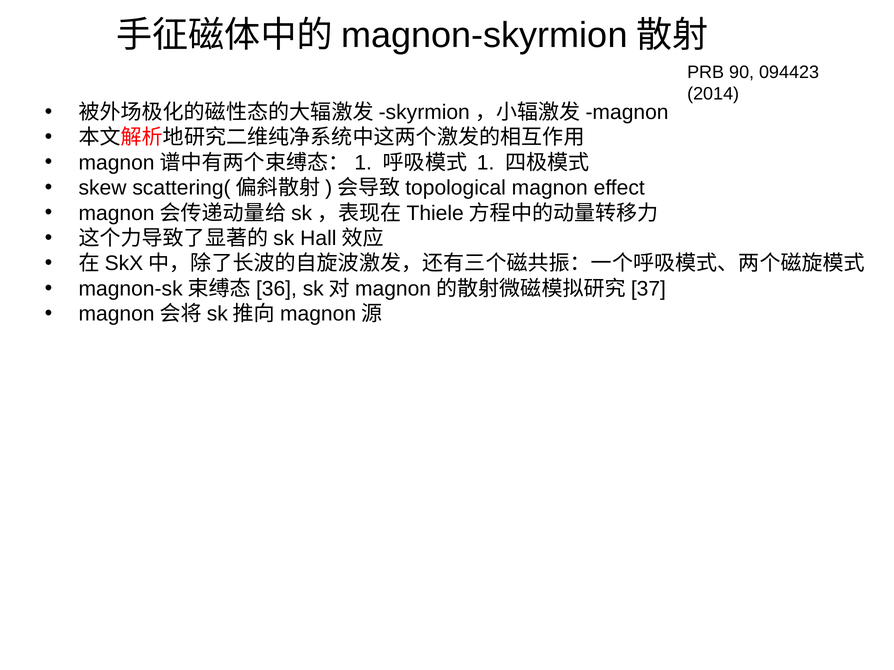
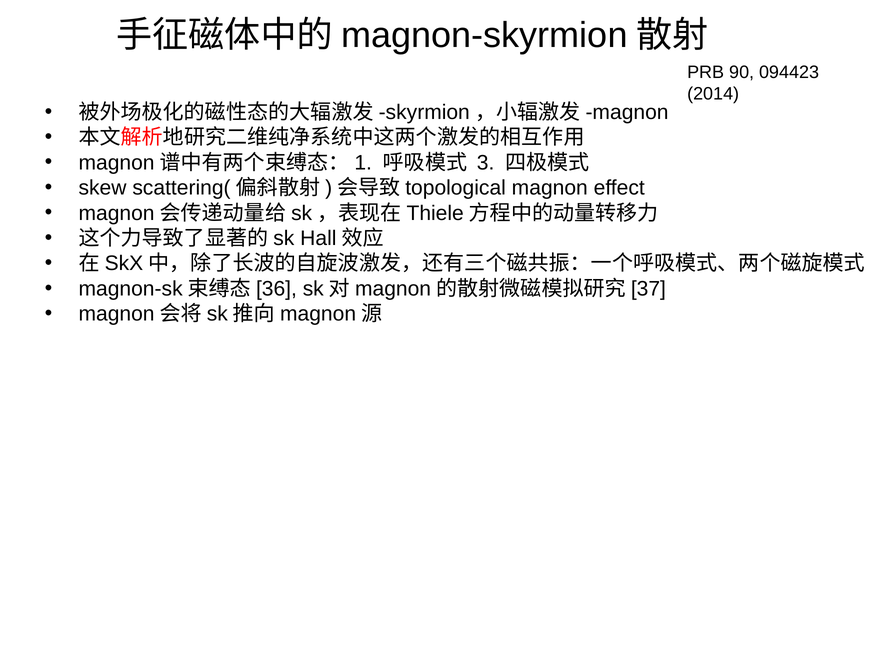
1: 1 -> 3 (486, 163)
